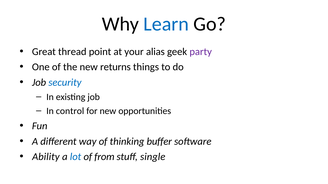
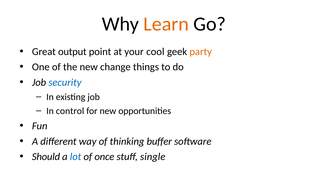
Learn colour: blue -> orange (166, 24)
thread: thread -> output (72, 52)
alias: alias -> cool (155, 52)
party colour: purple -> orange (201, 52)
returns: returns -> change (115, 67)
Ability: Ability -> Should (46, 157)
from: from -> once (104, 157)
